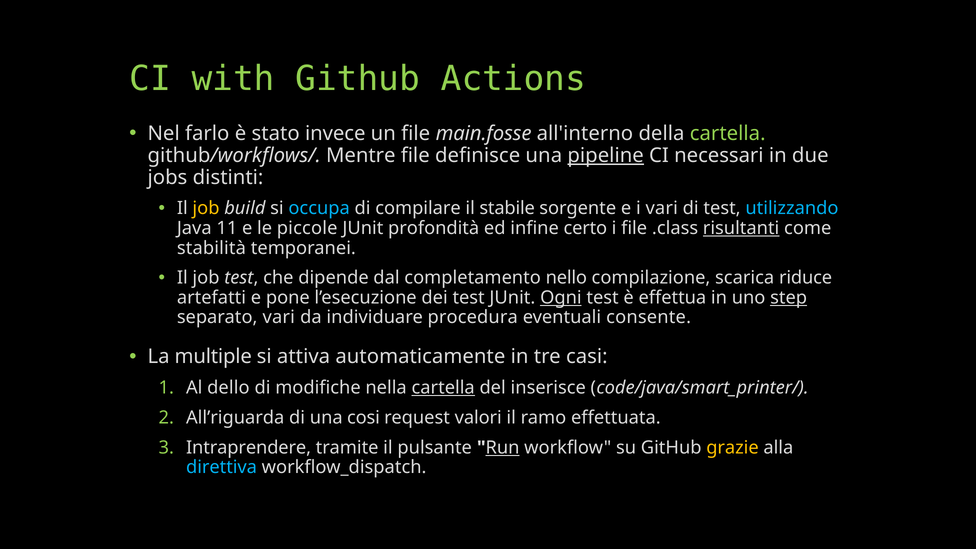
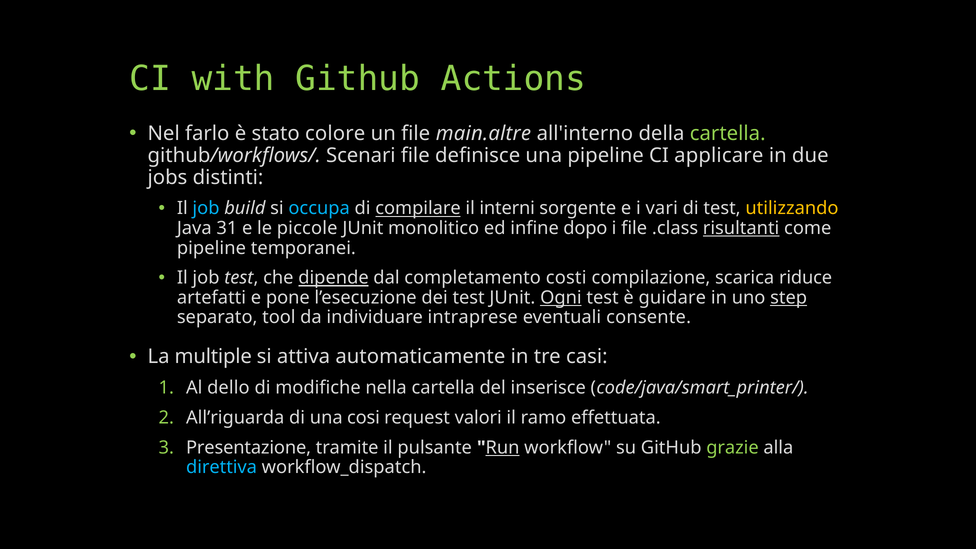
invece: invece -> colore (335, 133)
main.fosse: main.fosse -> main.altre (483, 133)
Mentre: Mentre -> Scenari (361, 155)
pipeline underline: present -> none (606, 155)
necessari: necessari -> applicare (719, 155)
job colour: yellow -> light blue (206, 208)
compilare underline: none -> present (418, 208)
stabile: stabile -> interni (507, 208)
utilizzando colour: light blue -> yellow (792, 208)
11: 11 -> 31 (227, 228)
profondità: profondità -> monolitico (434, 228)
certo: certo -> dopo (585, 228)
stabilità: stabilità -> pipeline (211, 248)
dipende underline: none -> present (333, 278)
nello: nello -> costi (566, 278)
effettua: effettua -> guidare (672, 298)
separato vari: vari -> tool (279, 317)
procedura: procedura -> intraprese (473, 317)
cartella underline: present -> none (443, 388)
Intraprendere: Intraprendere -> Presentazione (249, 448)
grazie colour: yellow -> light green (733, 448)
